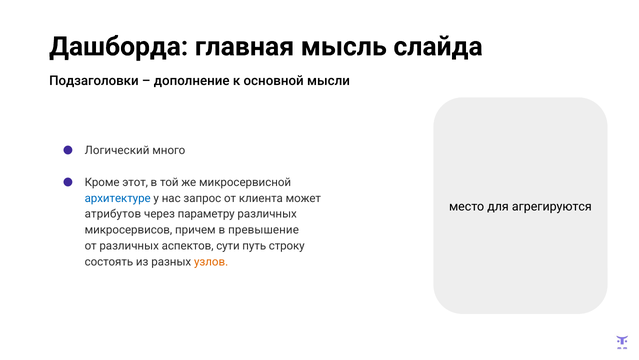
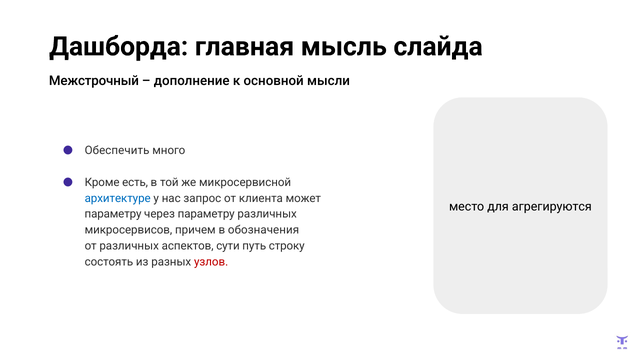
Подзаголовки: Подзаголовки -> Межстрочный (94, 81)
Логический: Логический -> Обеспечить (117, 150)
этот: этот -> есть (135, 182)
атрибутов: атрибутов -> параметру (113, 214)
превышение: превышение -> обозначения (264, 230)
узлов colour: orange -> red (211, 262)
